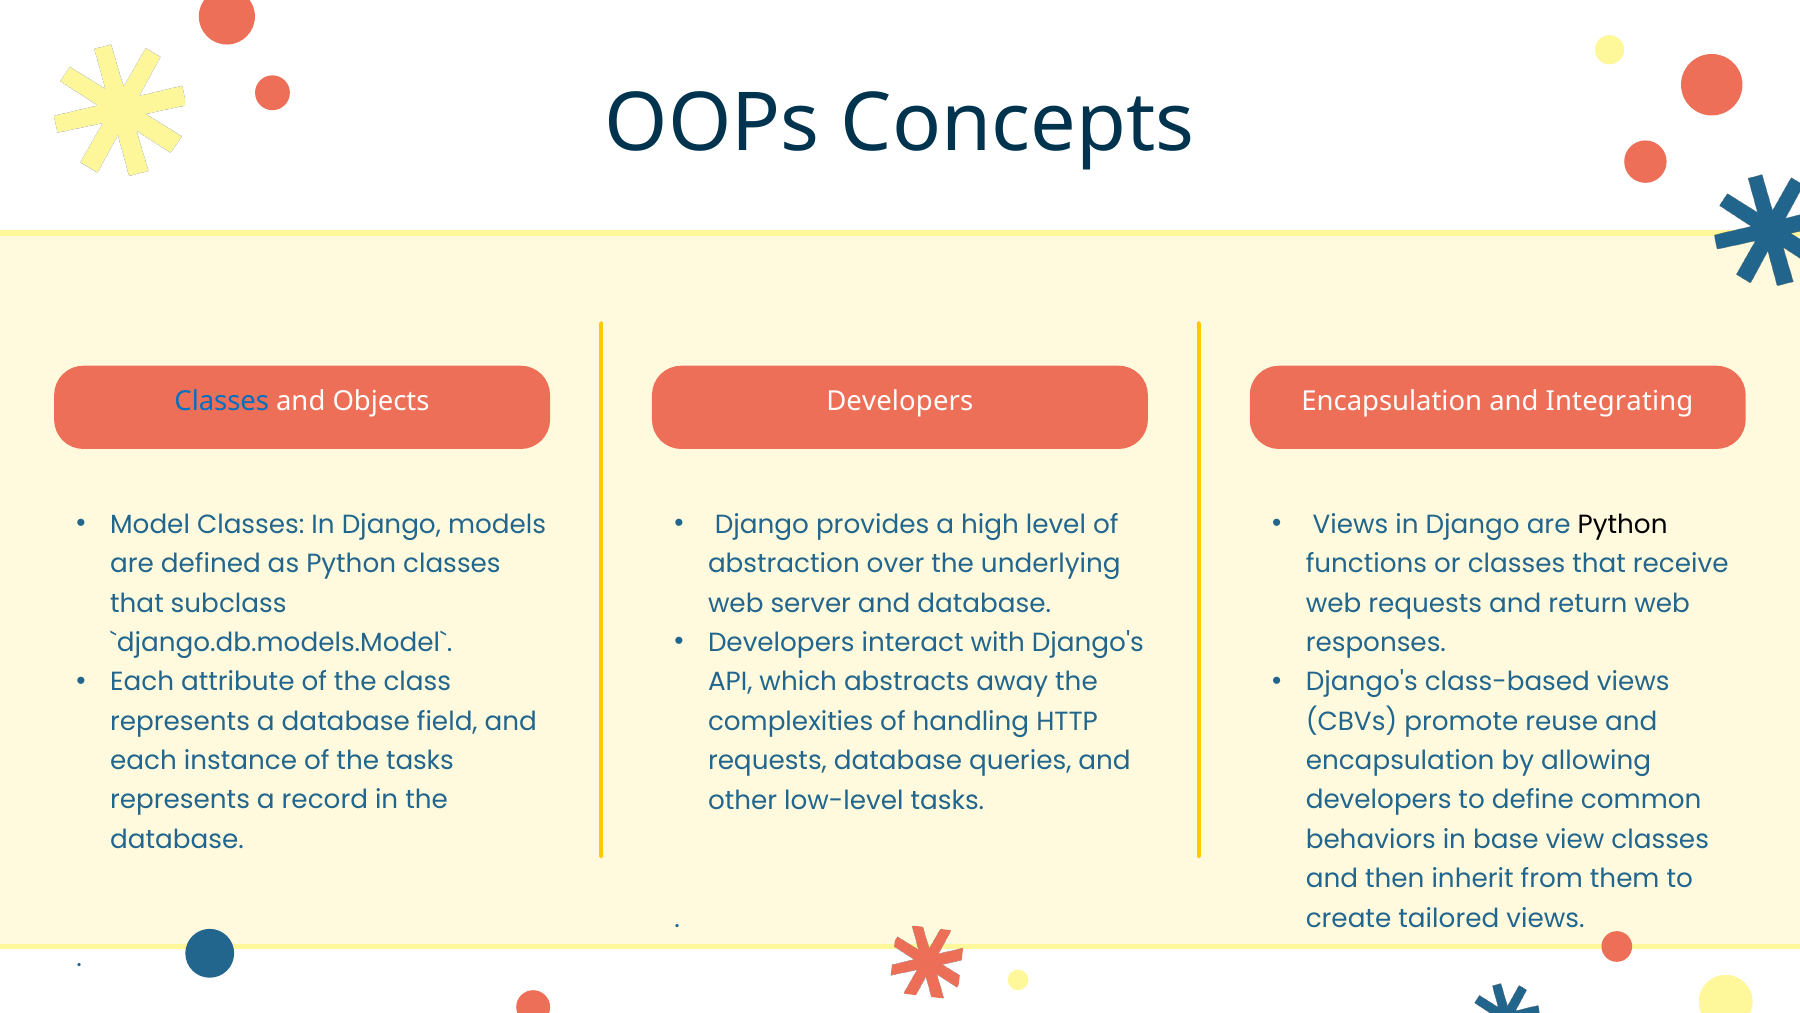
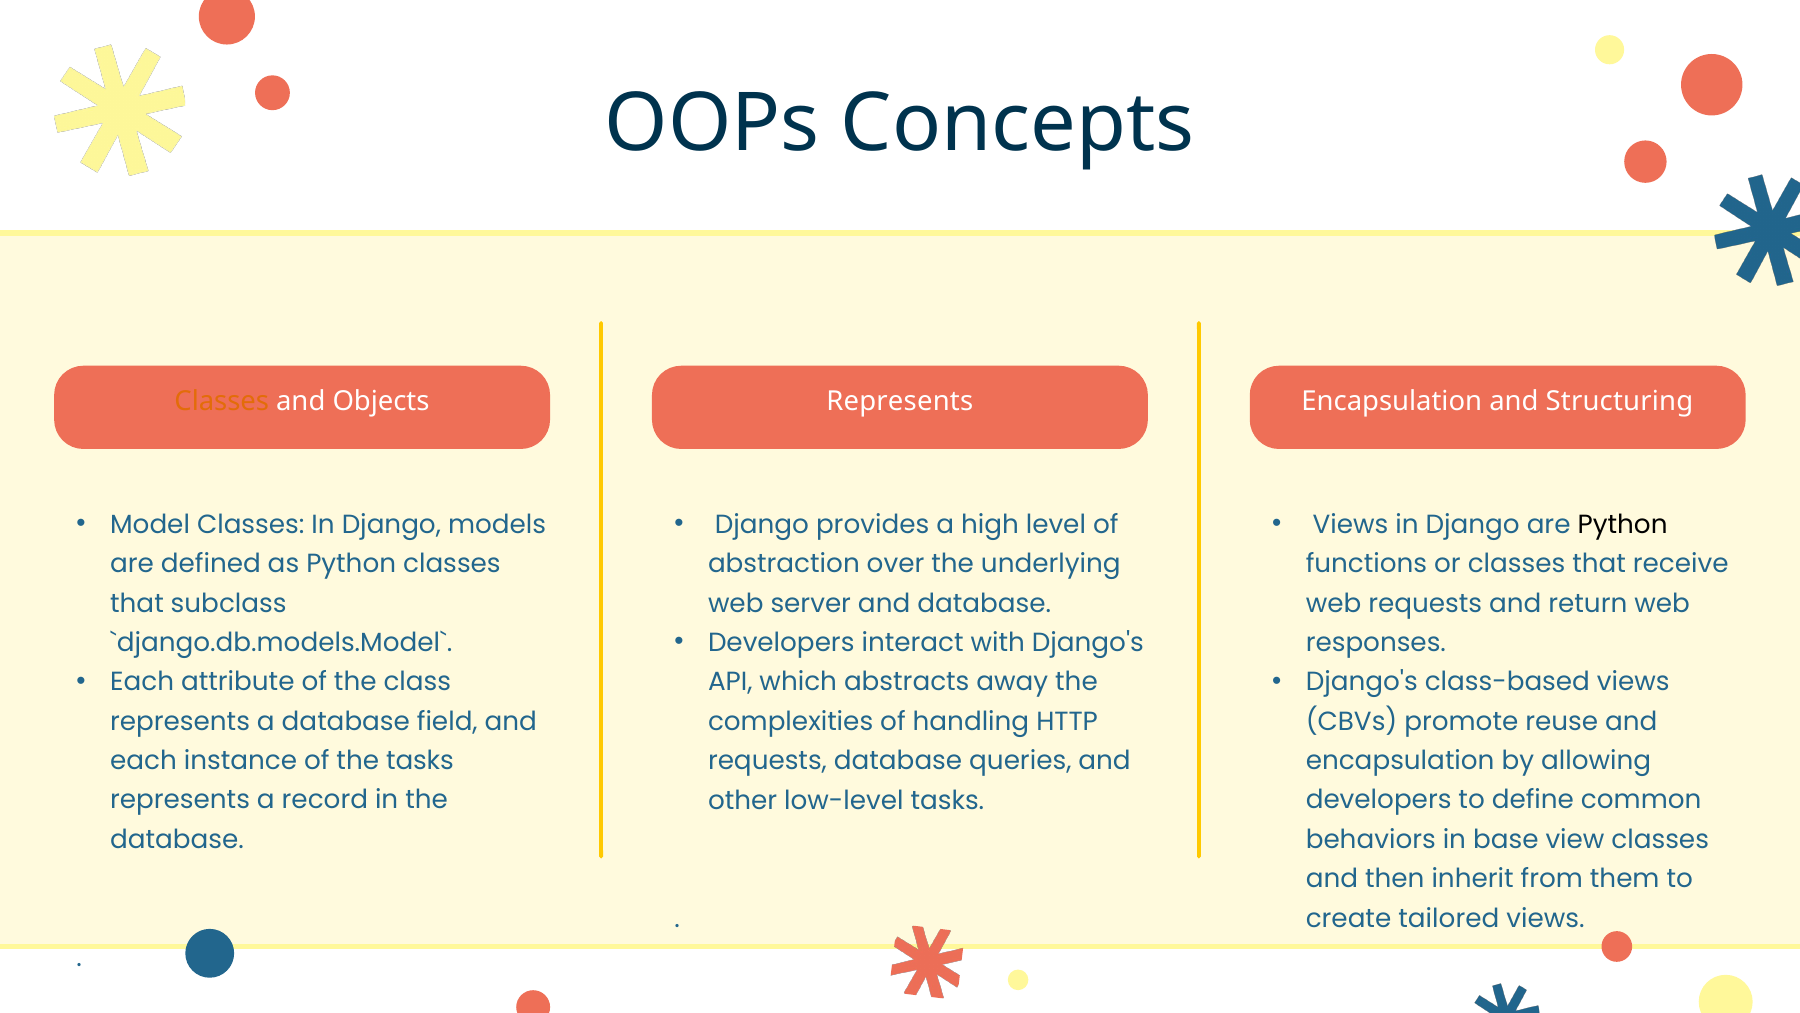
Classes colour: blue -> orange (222, 401)
Developers: Developers -> Represents (900, 401)
Integrating: Integrating -> Structuring (1619, 401)
